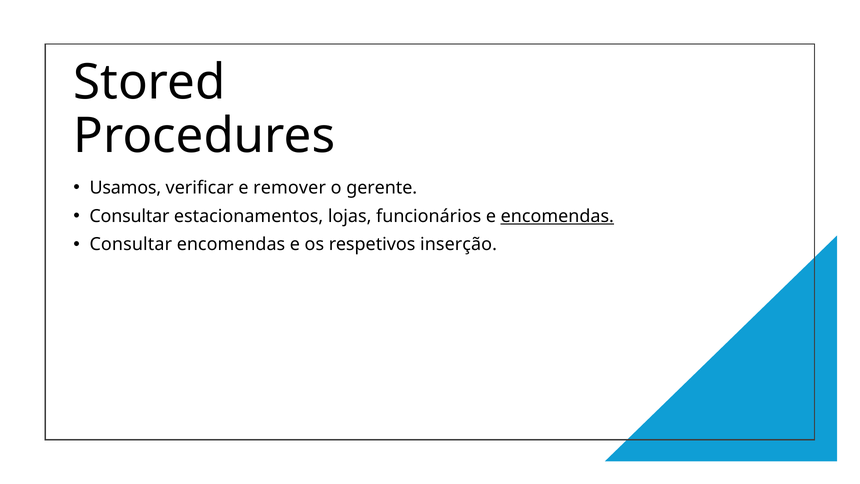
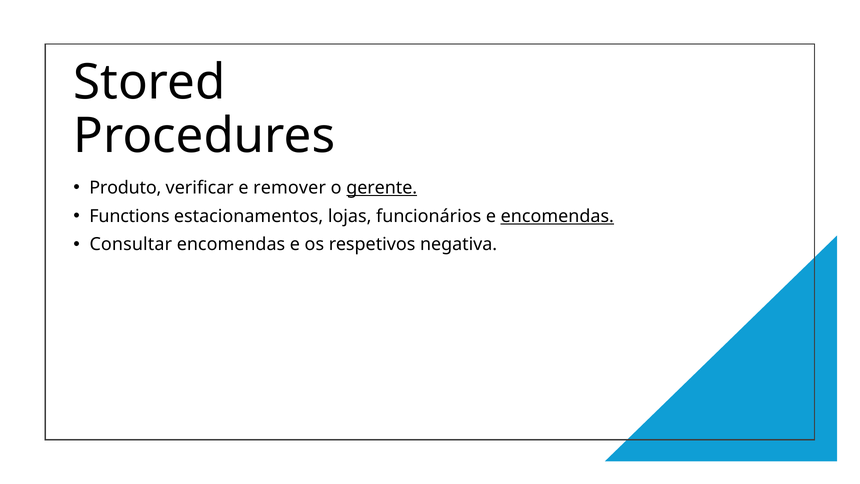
Usamos: Usamos -> Produto (125, 188)
gerente underline: none -> present (382, 188)
Consultar: Consultar -> Functions (129, 216)
inserção: inserção -> negativa (459, 244)
